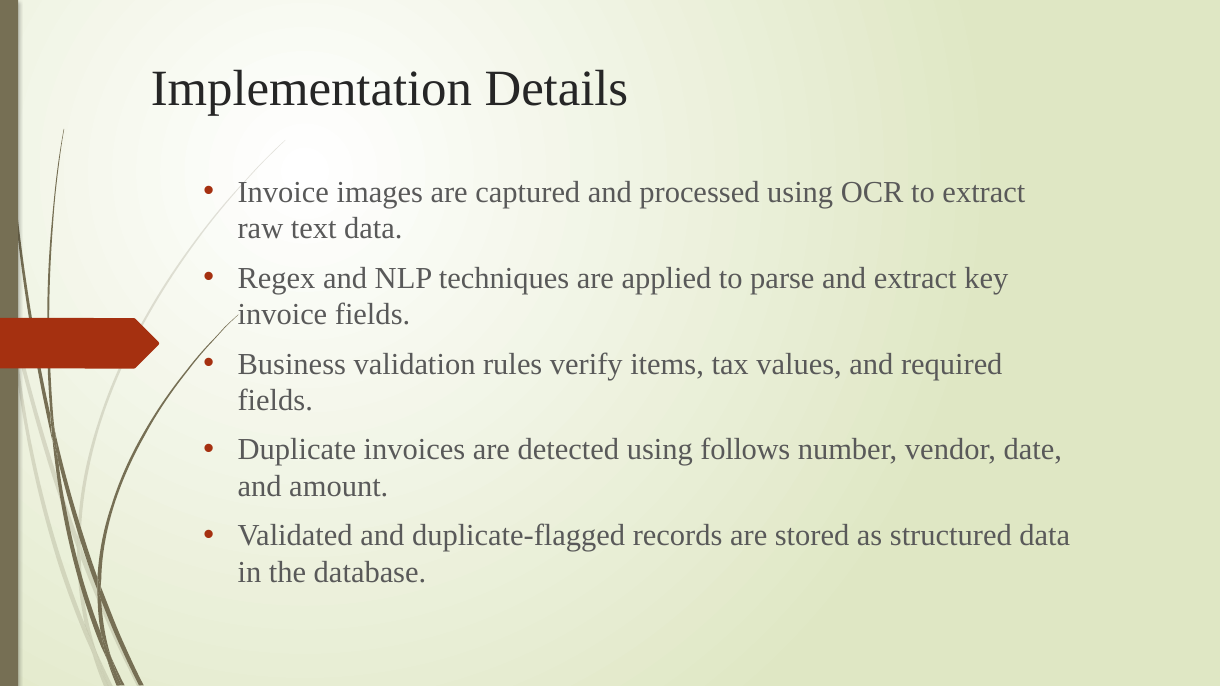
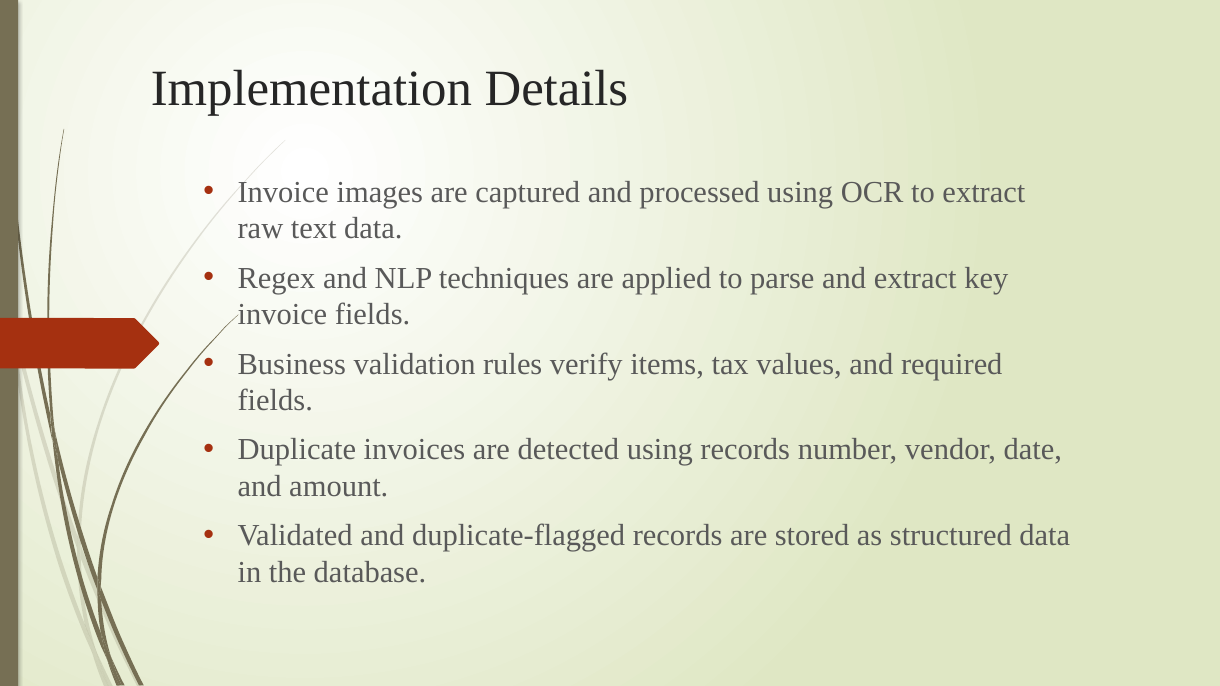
using follows: follows -> records (745, 450)
